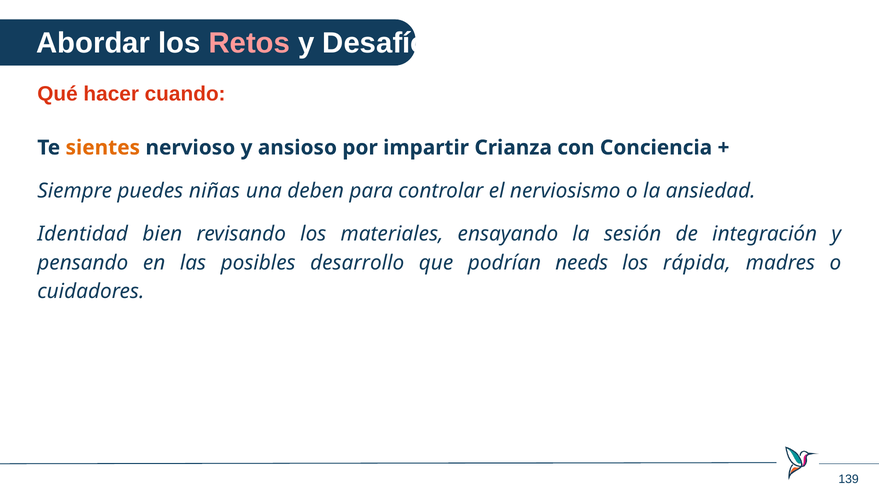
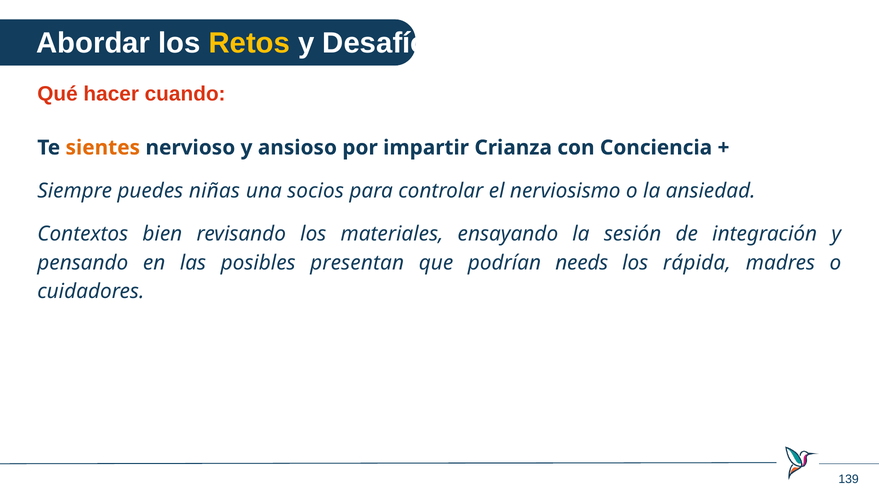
Retos colour: pink -> yellow (249, 43)
deben: deben -> socios (316, 191)
Identidad: Identidad -> Contextos (83, 234)
desarrollo: desarrollo -> presentan (357, 263)
